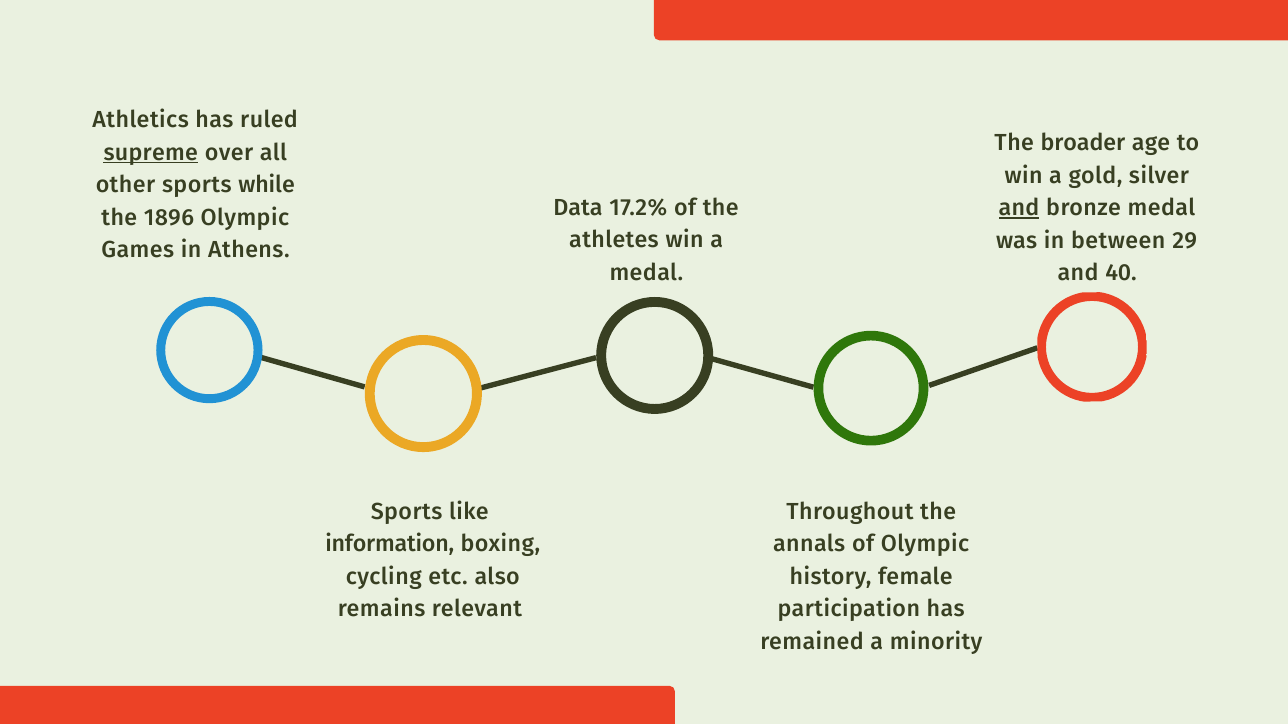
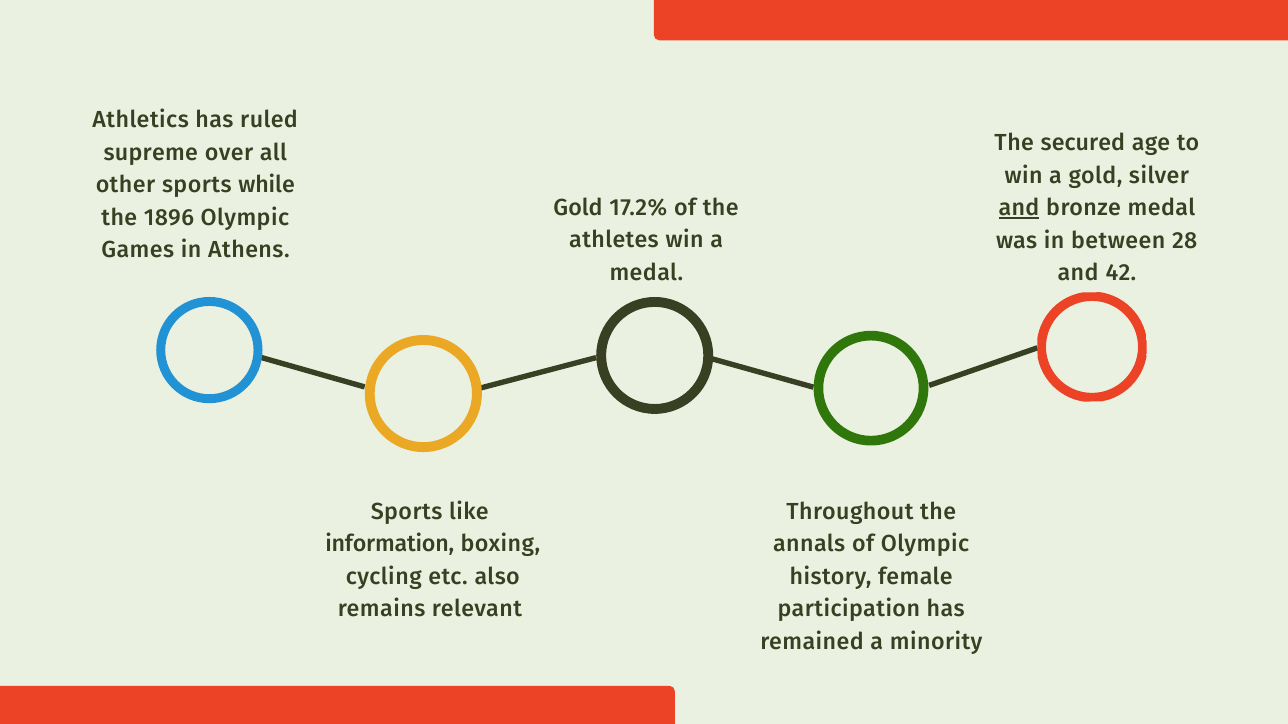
broader: broader -> secured (1083, 143)
supreme underline: present -> none (151, 153)
Data: Data -> Gold (578, 208)
29: 29 -> 28 (1185, 241)
40: 40 -> 42 (1121, 273)
